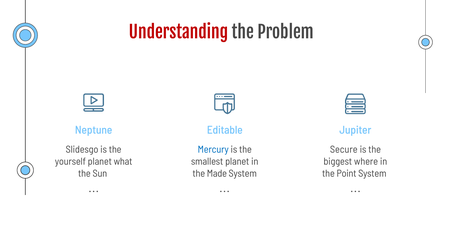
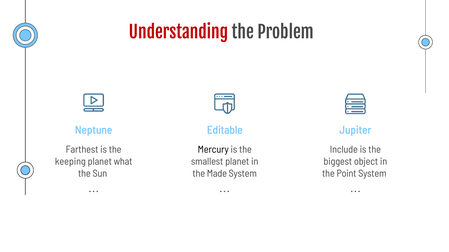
Slidesgo: Slidesgo -> Farthest (82, 150)
Mercury colour: blue -> black (213, 150)
Secure: Secure -> Include (344, 150)
yourself: yourself -> keeping (70, 162)
where: where -> object (366, 162)
